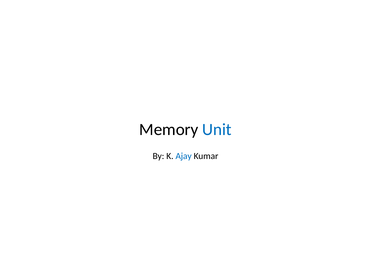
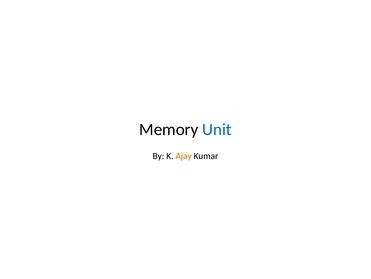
Ajay colour: blue -> orange (184, 156)
